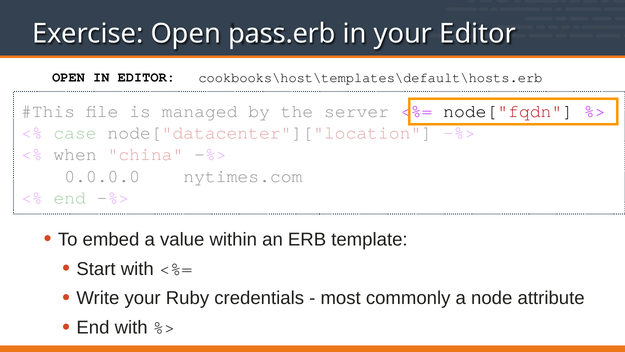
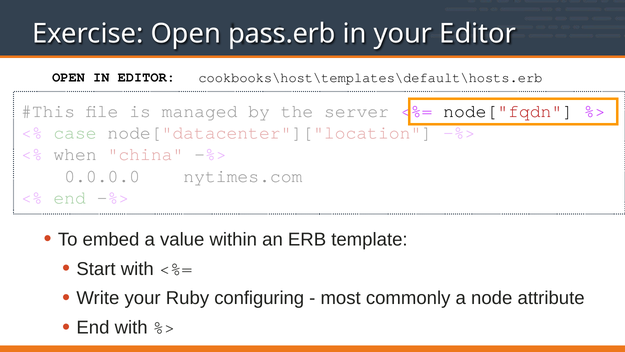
credentials: credentials -> configuring (259, 298)
